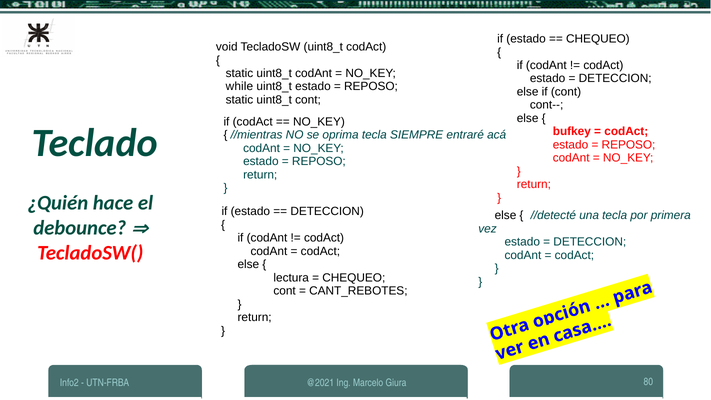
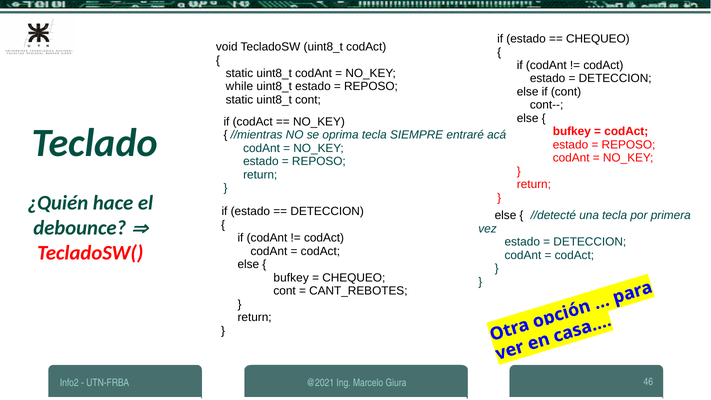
lectura: lectura -> bufkey (291, 278)
80: 80 -> 46 (648, 382)
